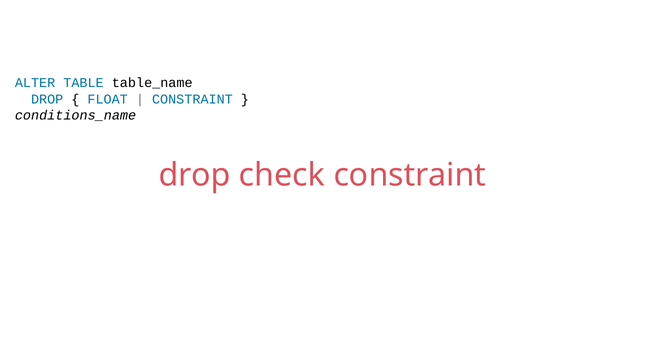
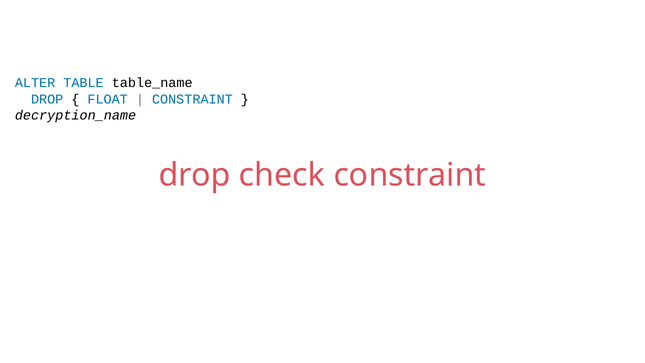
conditions_name: conditions_name -> decryption_name (76, 115)
